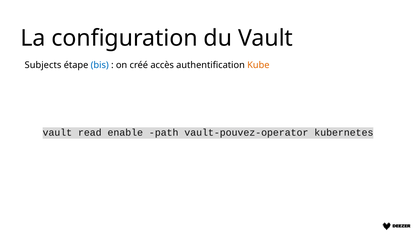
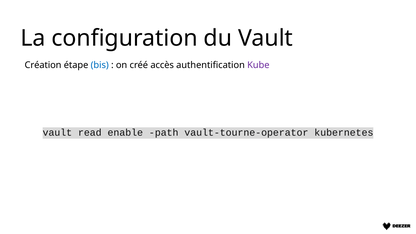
Subjects: Subjects -> Création (43, 65)
Kube colour: orange -> purple (258, 65)
vault-pouvez-operator: vault-pouvez-operator -> vault-tourne-operator (246, 132)
